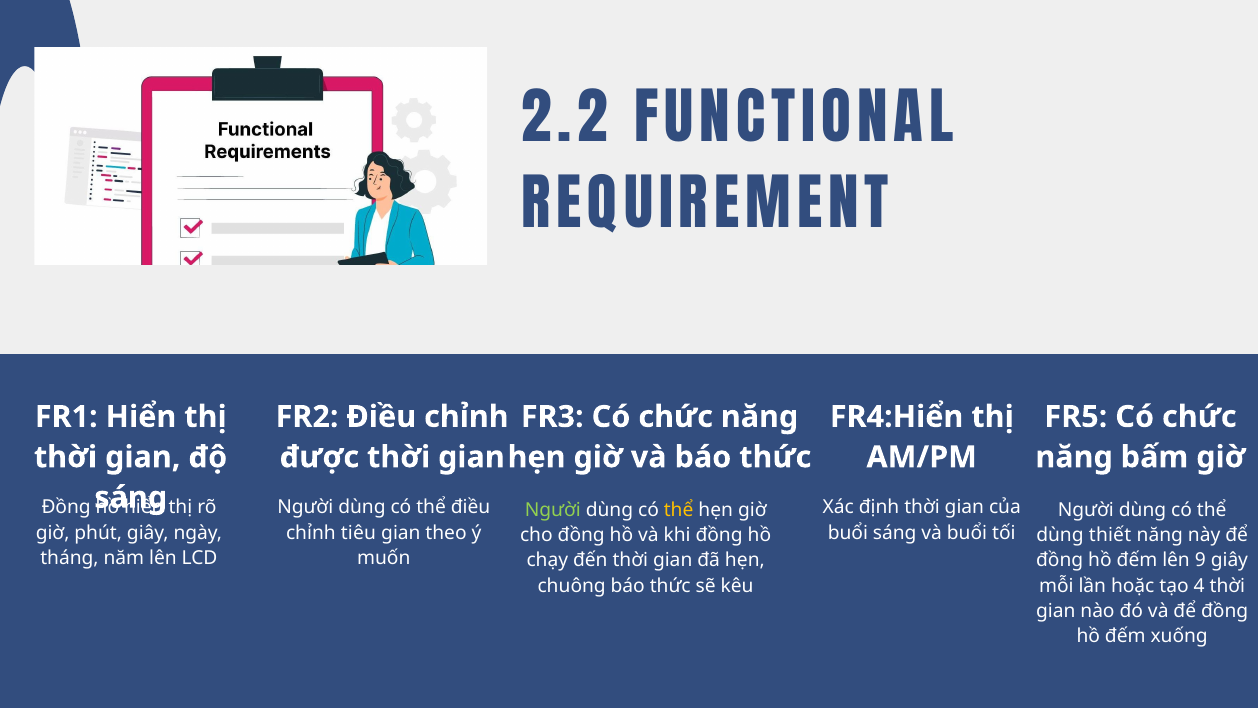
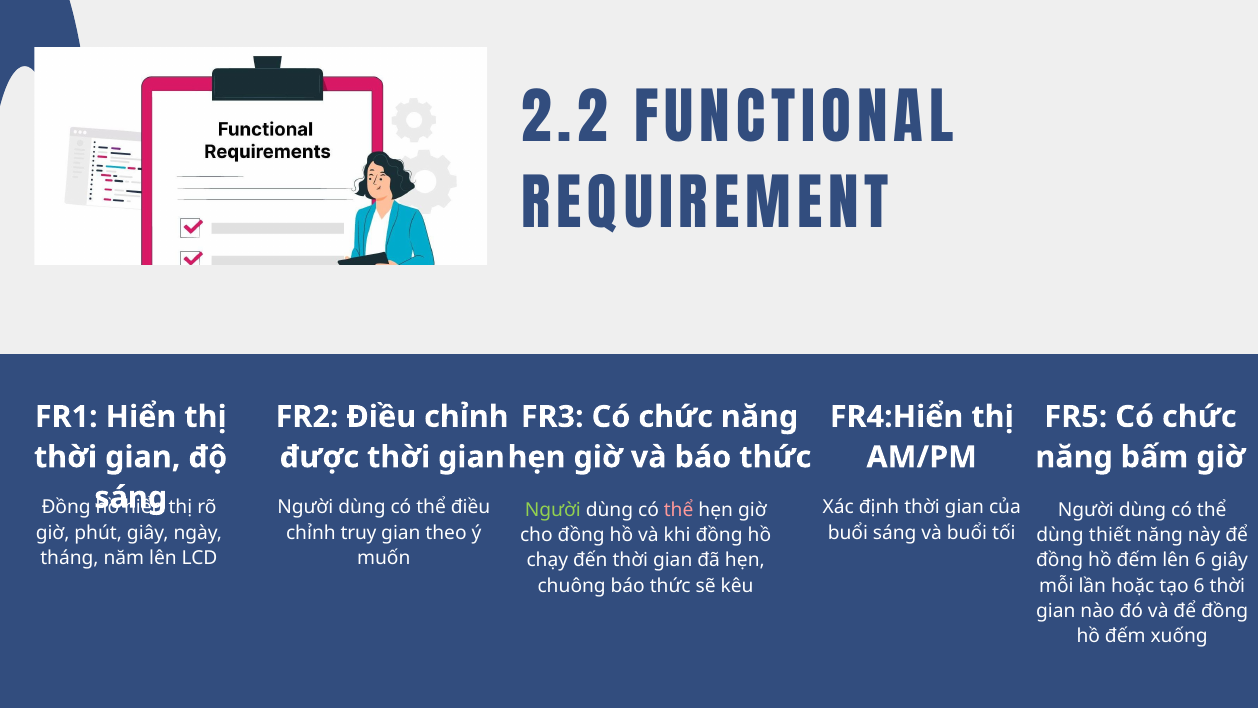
thể colour: yellow -> pink (679, 509)
tiêu: tiêu -> truy (359, 533)
lên 9: 9 -> 6 (1200, 560)
tạo 4: 4 -> 6 (1199, 586)
